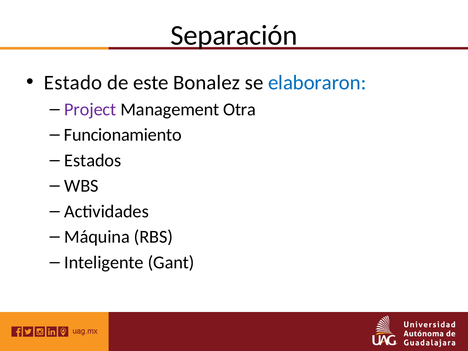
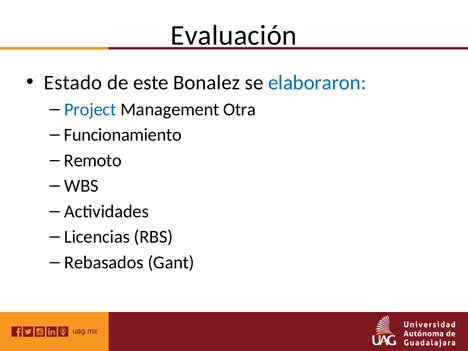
Separación: Separación -> Evaluación (234, 36)
Project colour: purple -> blue (90, 109)
Estados: Estados -> Remoto (93, 160)
Máquina: Máquina -> Licencias (97, 237)
Inteligente: Inteligente -> Rebasados (104, 262)
